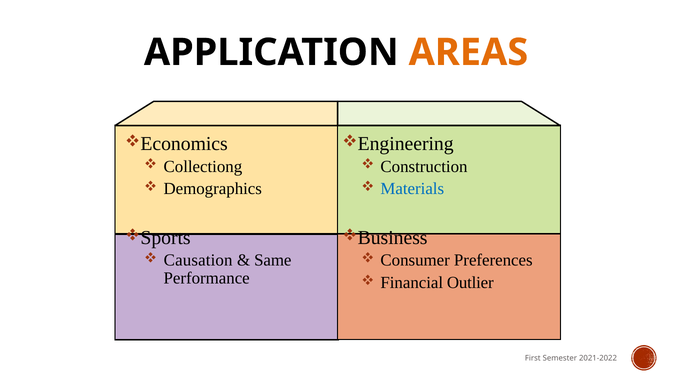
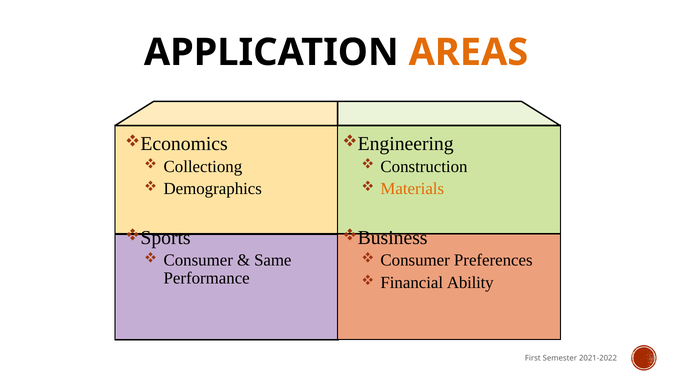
Materials colour: blue -> orange (412, 189)
Causation: Causation -> Consumer (198, 260)
Outlier: Outlier -> Ability (470, 282)
